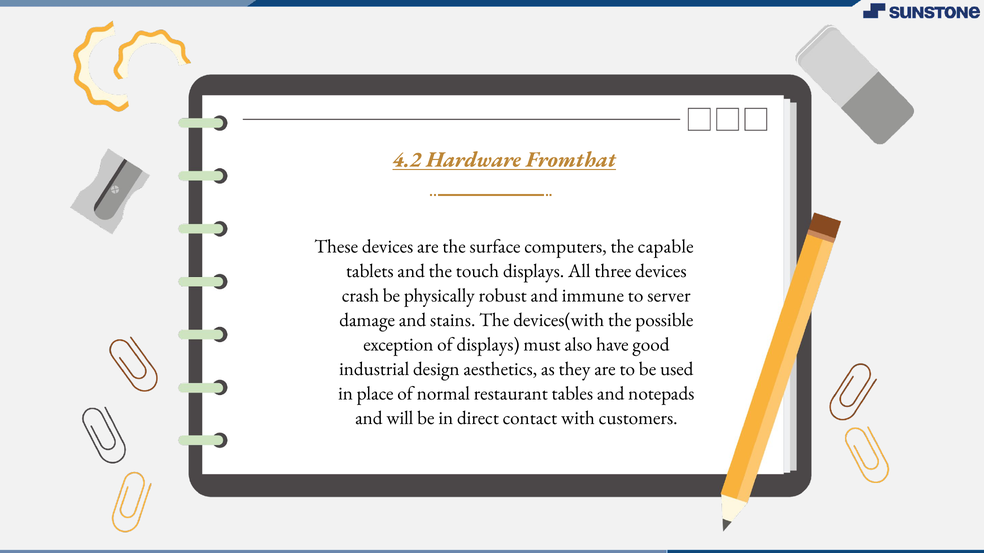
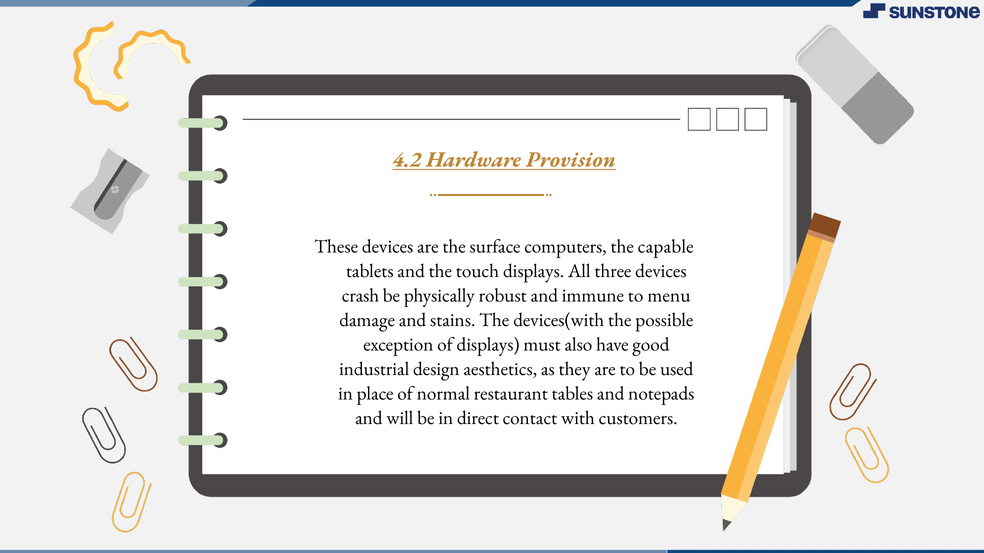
Fromthat: Fromthat -> Provision (571, 160)
server: server -> menu (669, 296)
